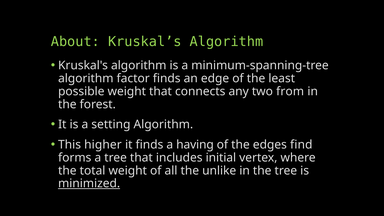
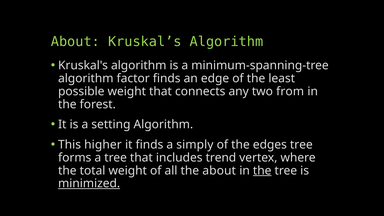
having: having -> simply (195, 145)
edges find: find -> tree (301, 145)
initial: initial -> trend (221, 158)
the unlike: unlike -> about (219, 171)
the underline: none -> present (262, 171)
